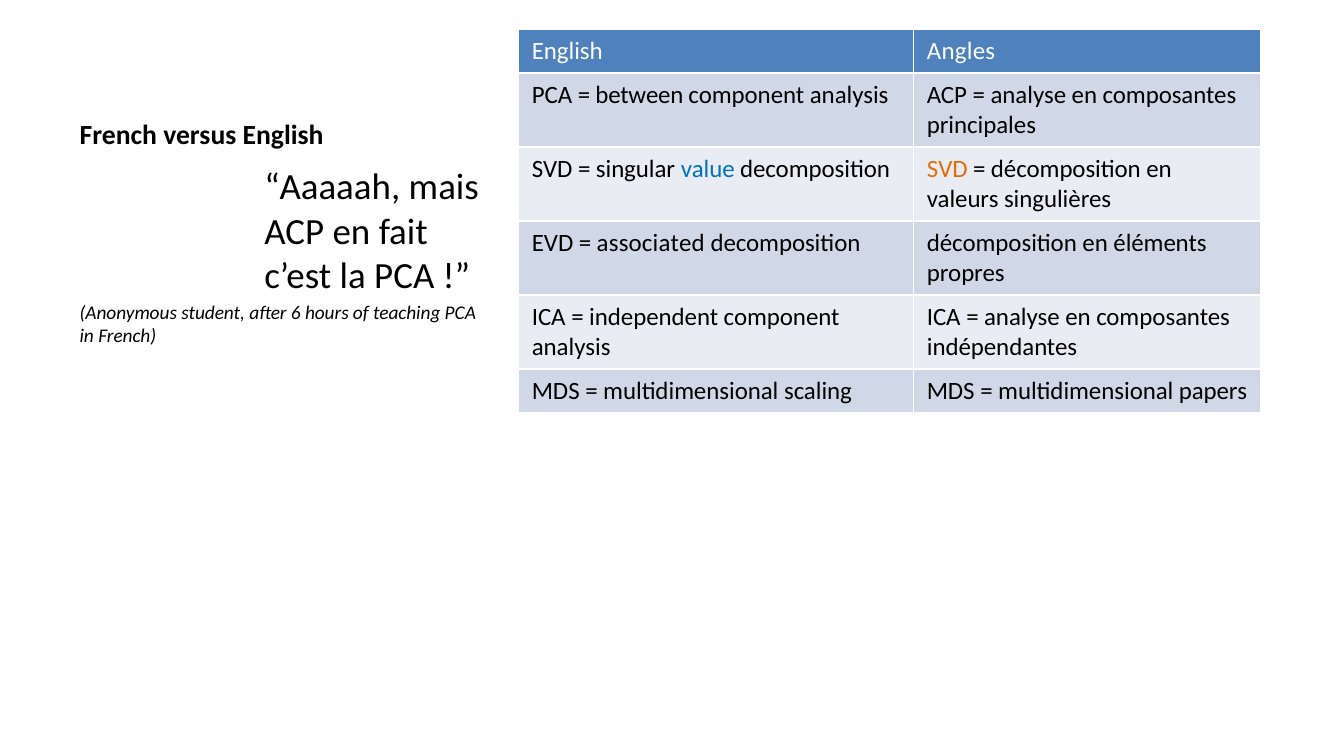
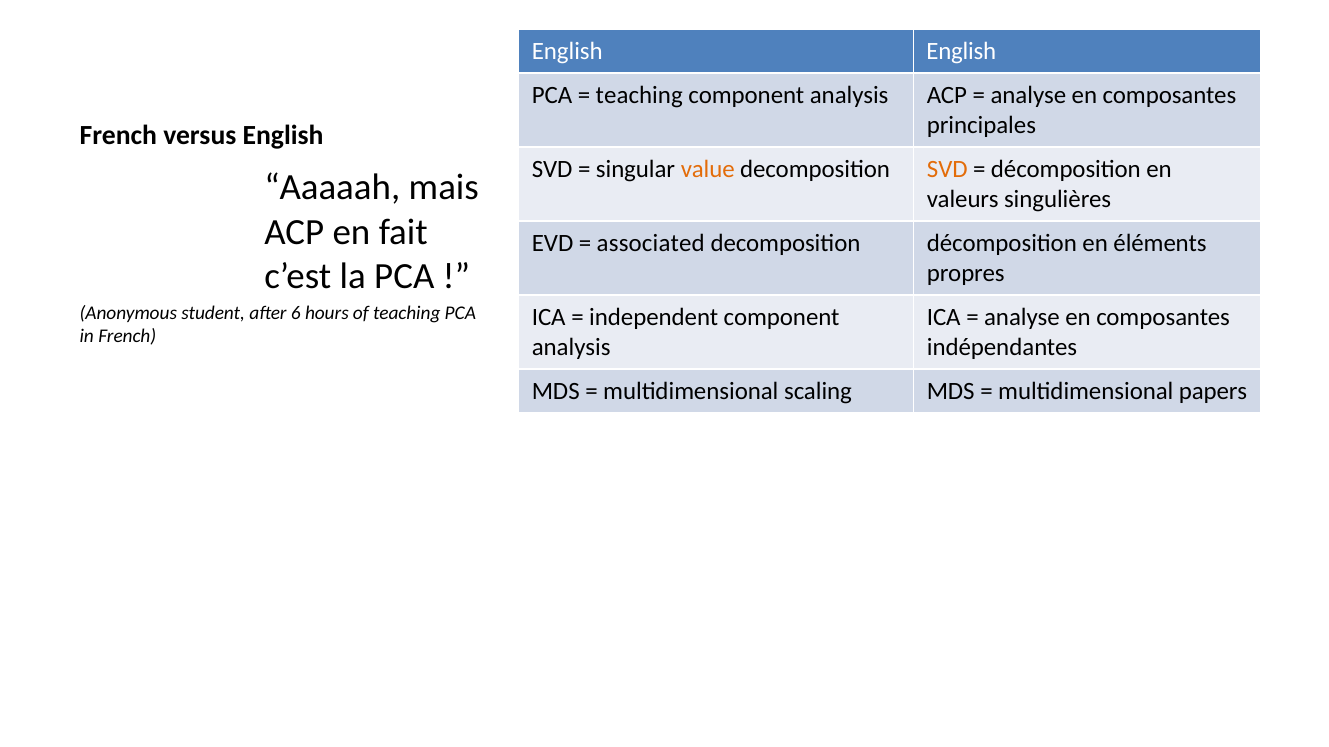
English Angles: Angles -> English (961, 52)
between: between -> teaching (639, 95)
value colour: blue -> orange (708, 169)
